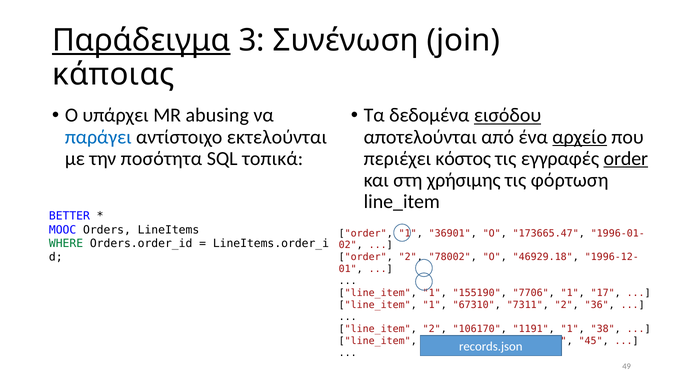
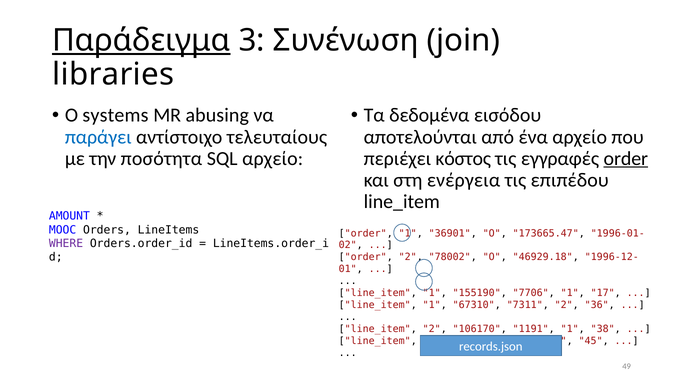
κάποιας: κάποιας -> libraries (113, 74)
υπάρχει: υπάρχει -> systems (115, 115)
εισόδου underline: present -> none (508, 115)
εκτελούνται: εκτελούνται -> τελευταίους (277, 137)
αρχείο underline: present -> none (580, 137)
SQL τοπικά: τοπικά -> αρχείο (273, 159)
χρήσιμης: χρήσιμης -> ενέργεια (464, 180)
φόρτωση: φόρτωση -> επιπέδου (570, 180)
BETTER: BETTER -> AMOUNT (69, 216)
WHERE colour: green -> purple (66, 244)
